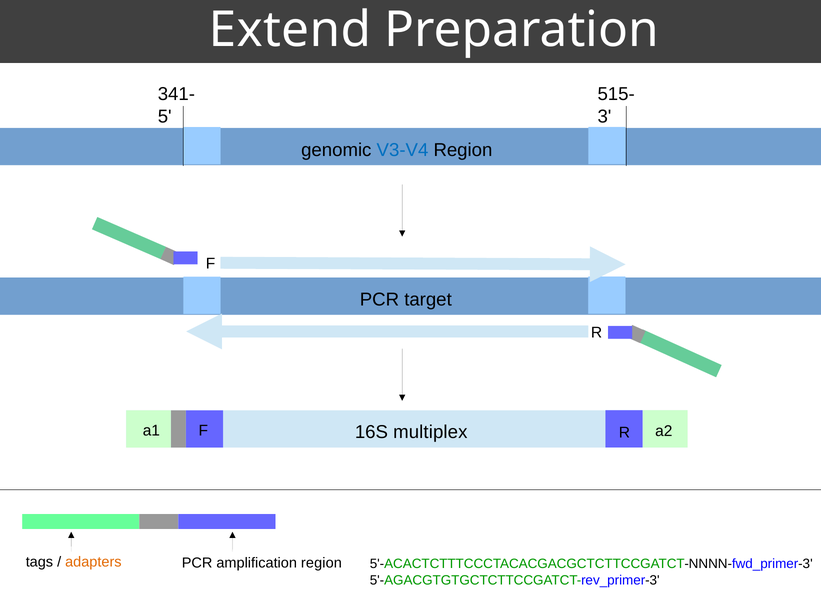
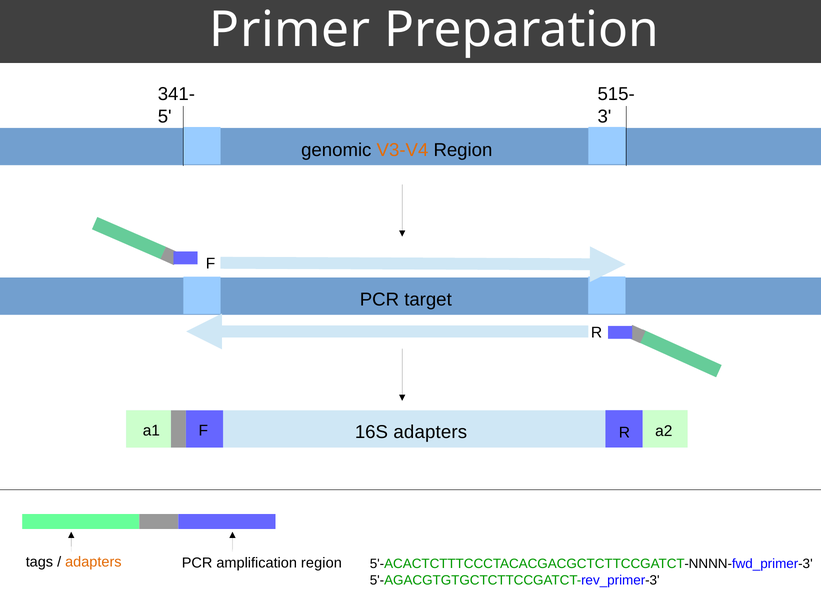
Extend: Extend -> Primer (290, 30)
V3-V4 colour: blue -> orange (402, 150)
16S multiplex: multiplex -> adapters (430, 432)
